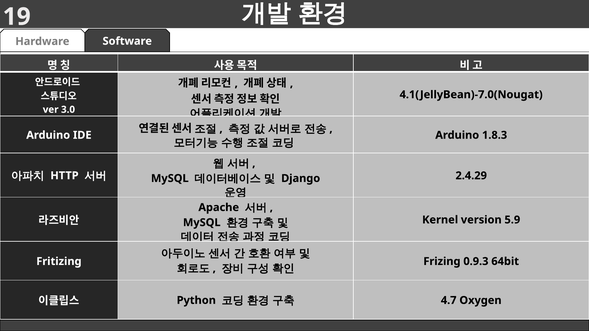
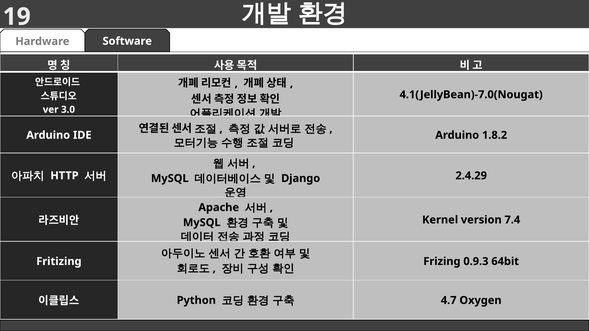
1.8.3: 1.8.3 -> 1.8.2 (495, 135)
5.9: 5.9 -> 7.4 (512, 220)
